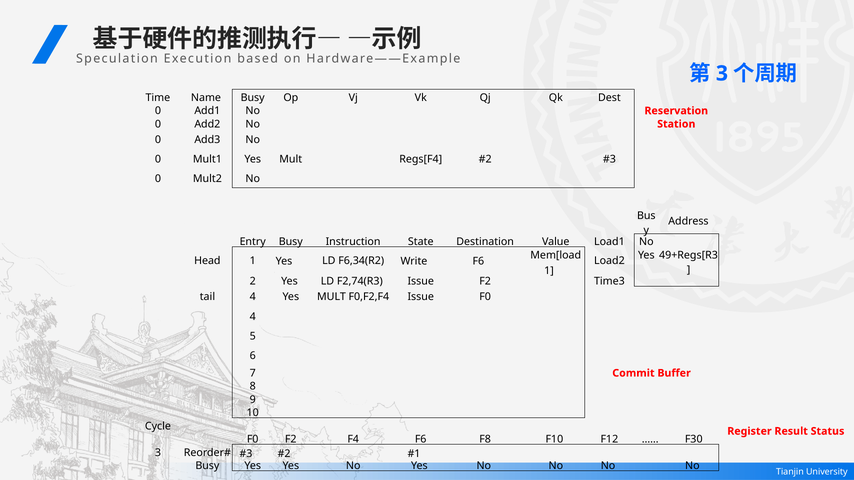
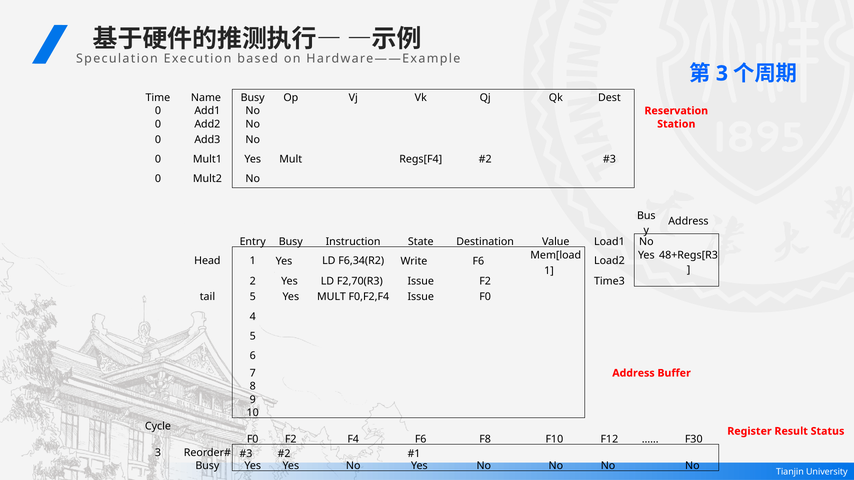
49+Regs[R3: 49+Regs[R3 -> 48+Regs[R3 (688, 255)
F2,74(R3: F2,74(R3 -> F2,70(R3 (360, 281)
tail 4: 4 -> 5 (253, 297)
7 Commit: Commit -> Address (633, 373)
